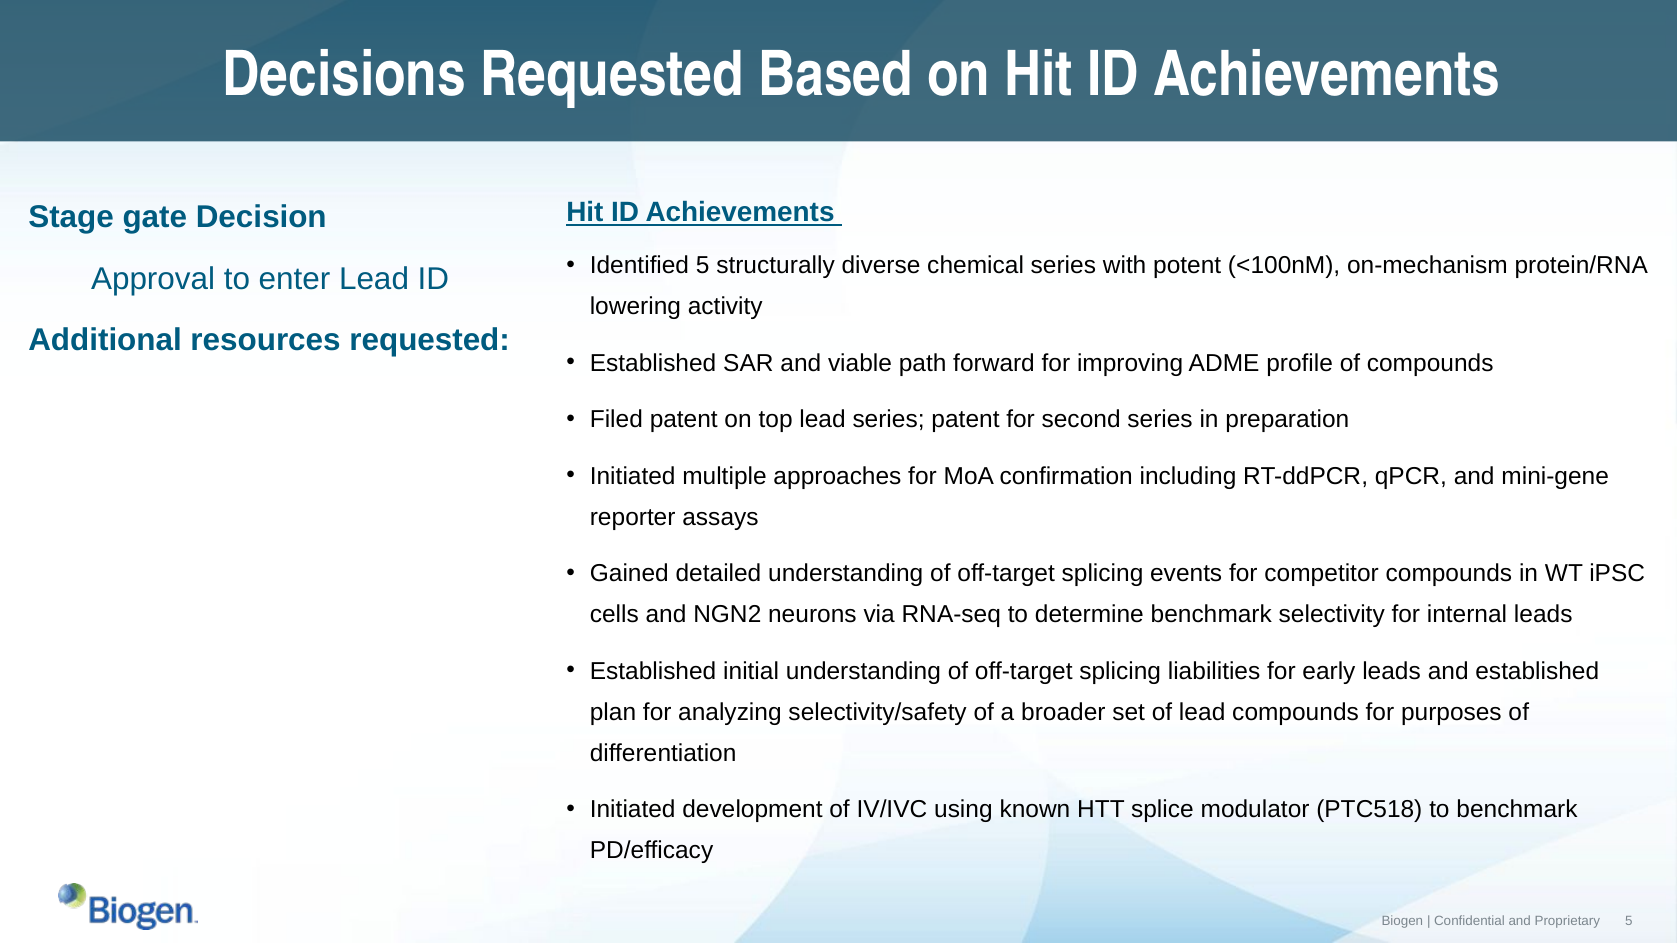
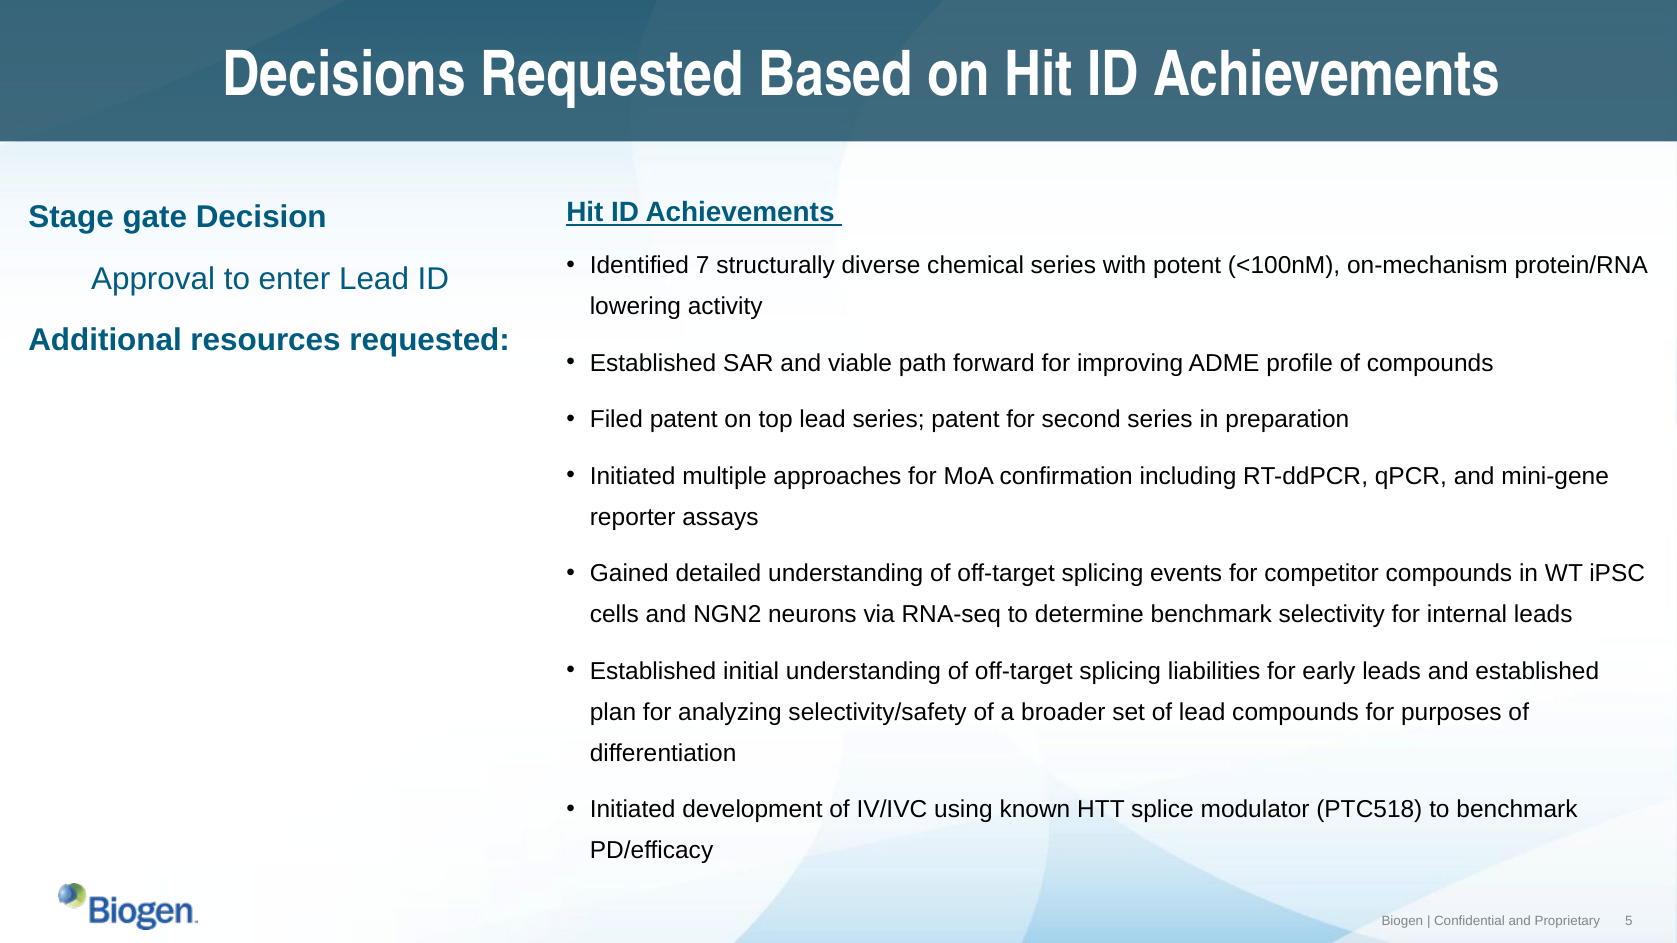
Identified 5: 5 -> 7 (703, 266)
